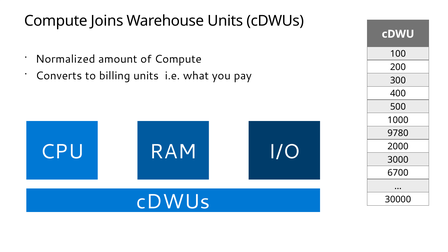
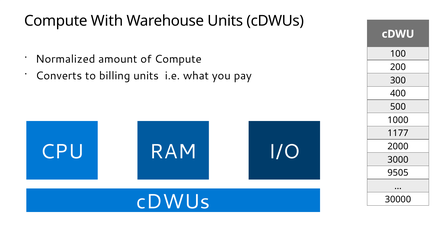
Joins: Joins -> With (107, 21)
9780: 9780 -> 1177 (398, 133)
6700: 6700 -> 9505 (398, 173)
